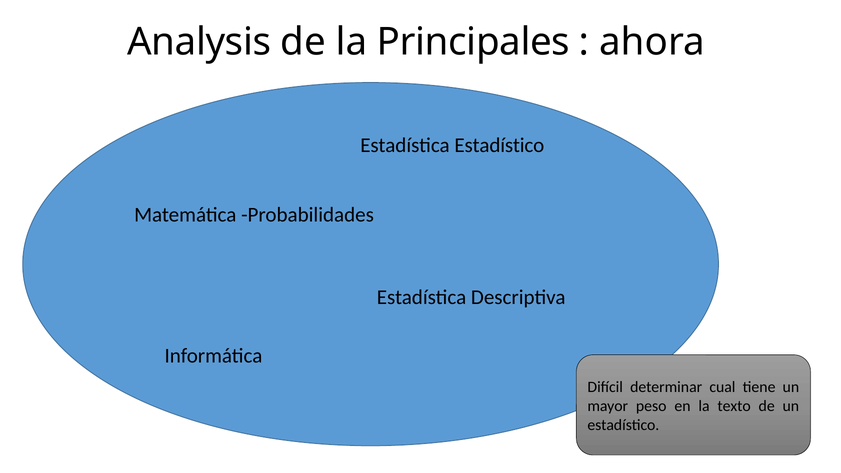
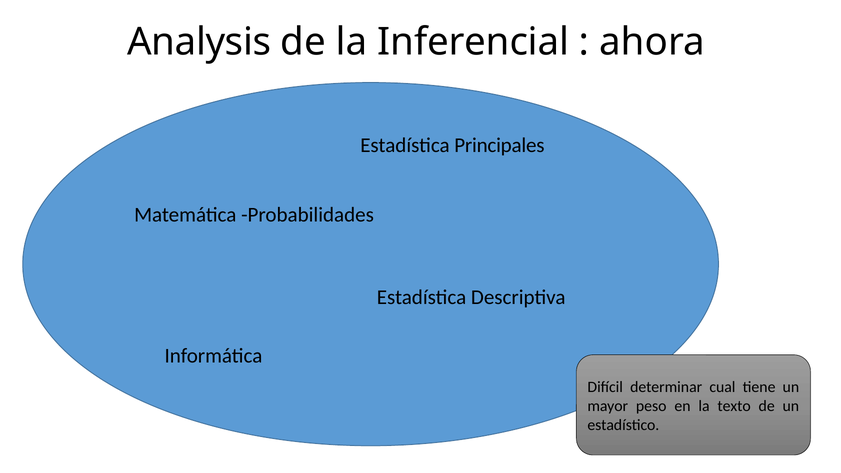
Principales: Principales -> Inferencial (473, 42)
Estadística Estadístico: Estadístico -> Principales (499, 145)
